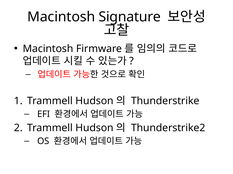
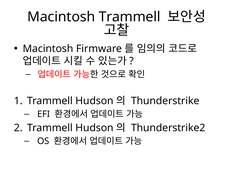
Macintosh Signature: Signature -> Trammell (130, 17)
